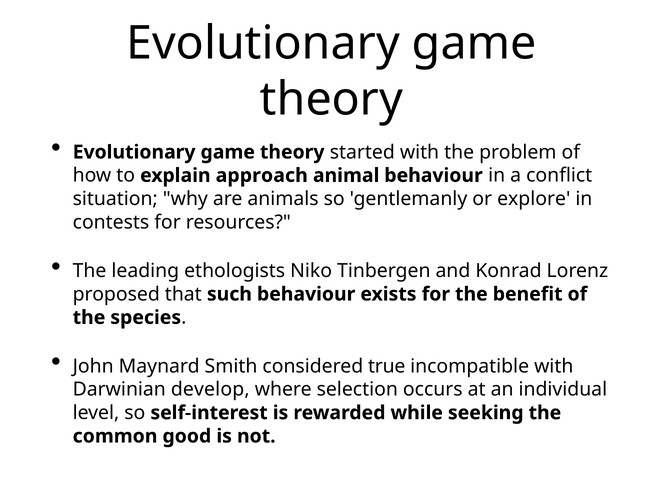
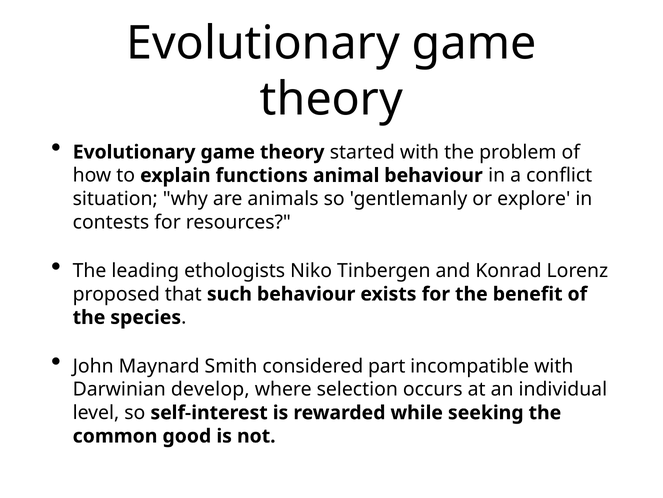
approach: approach -> functions (262, 175)
true: true -> part (387, 366)
